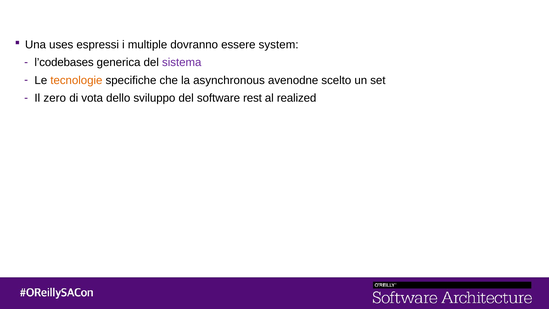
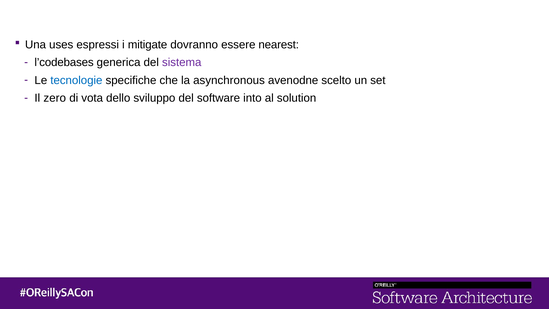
multiple: multiple -> mitigate (148, 45)
system: system -> nearest (279, 45)
tecnologie colour: orange -> blue (76, 80)
rest: rest -> into (252, 98)
realized: realized -> solution (297, 98)
